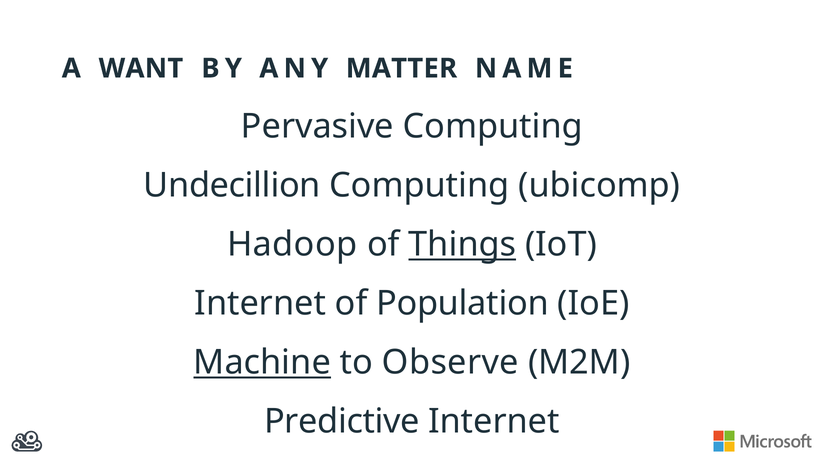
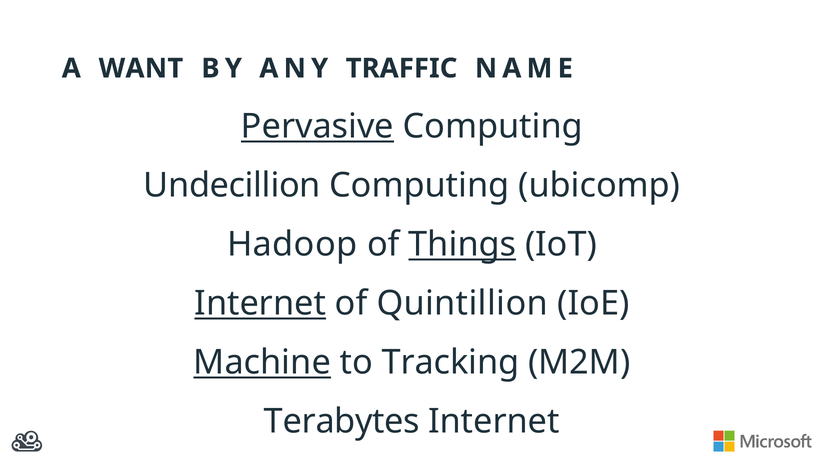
MATTER: MATTER -> TRAFFIC (402, 68)
Pervasive underline: none -> present (317, 126)
Internet underline: none -> present (260, 303)
Population: Population -> Quintillion (462, 303)
Observe: Observe -> Tracking (451, 362)
Predictive: Predictive -> Terabytes (342, 421)
